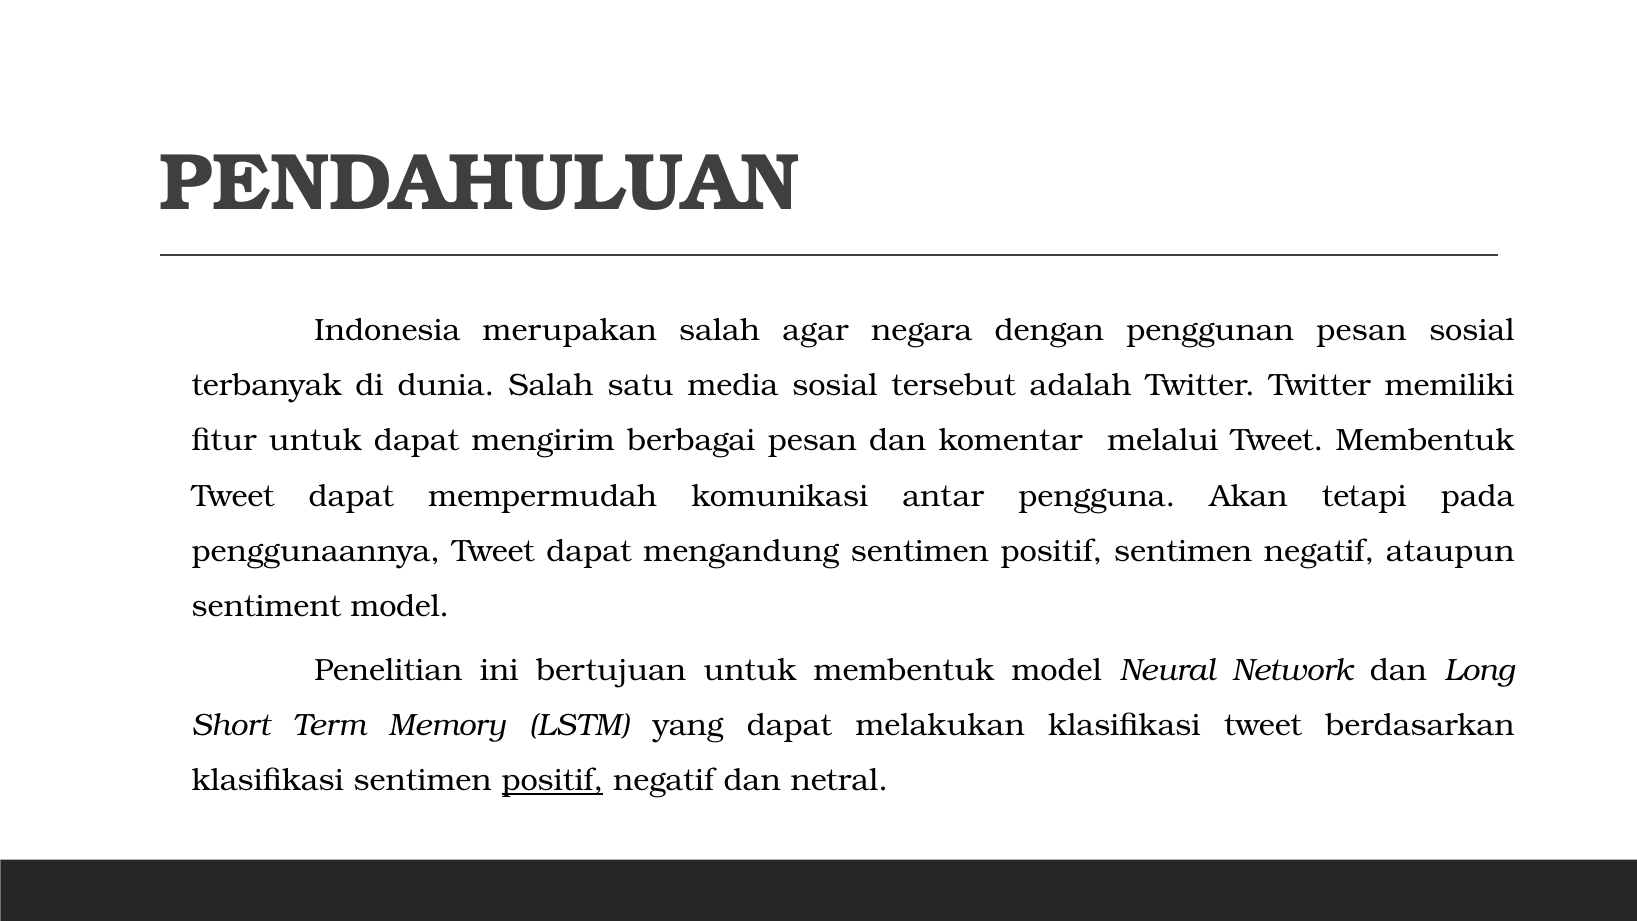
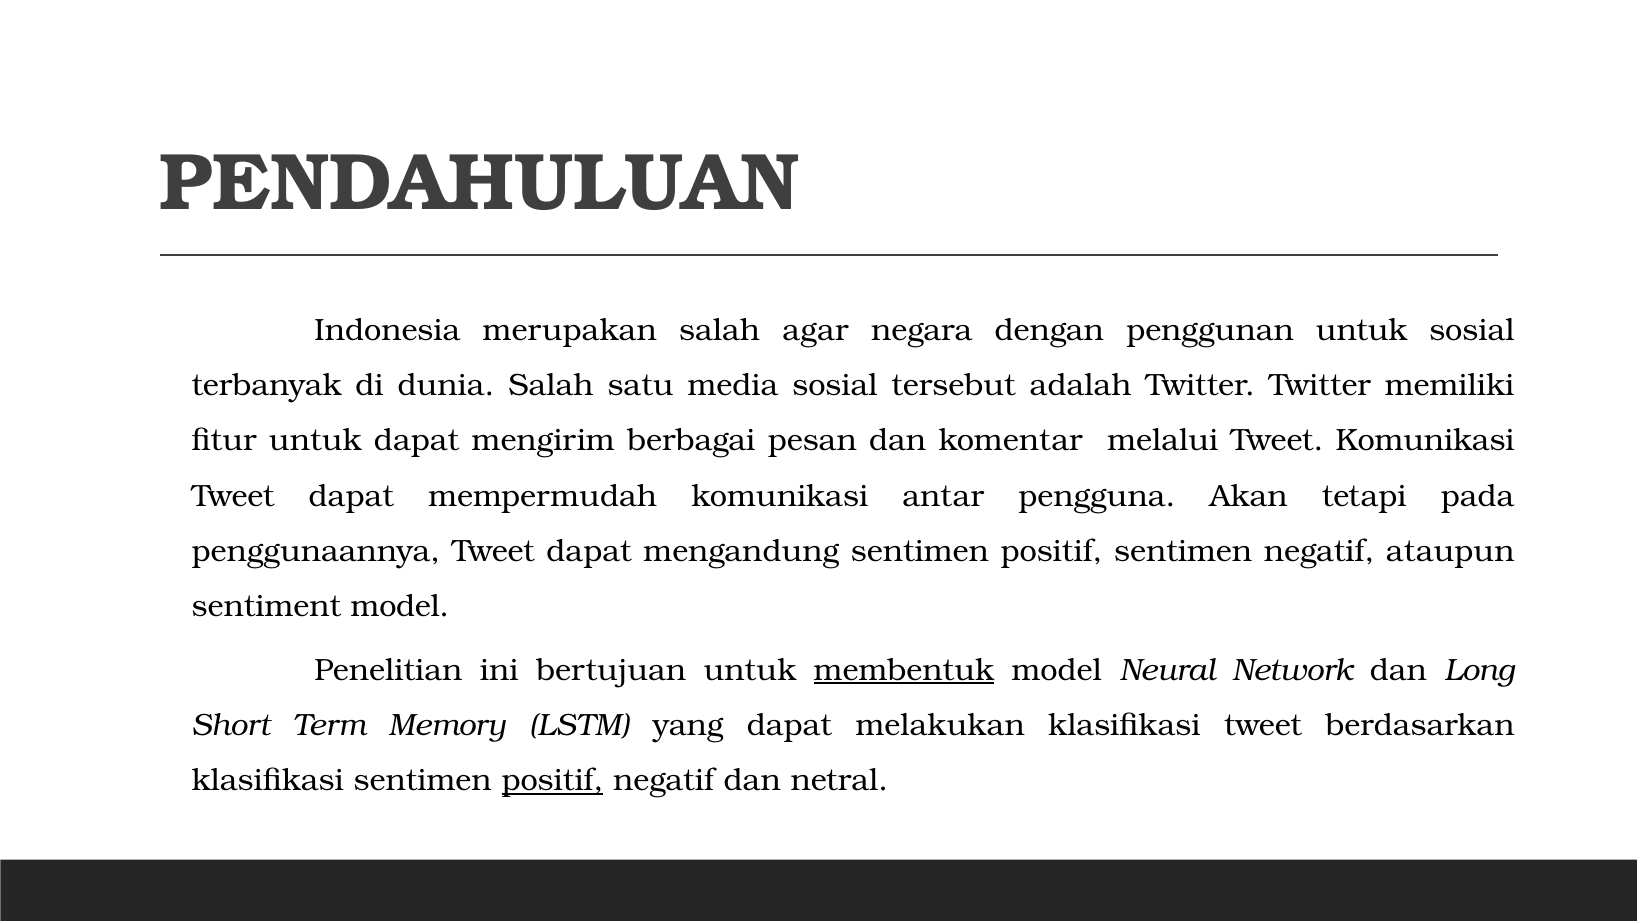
penggunan pesan: pesan -> untuk (1362, 330)
Tweet Membentuk: Membentuk -> Komunikasi (1425, 441)
membentuk underline: none -> present (904, 670)
